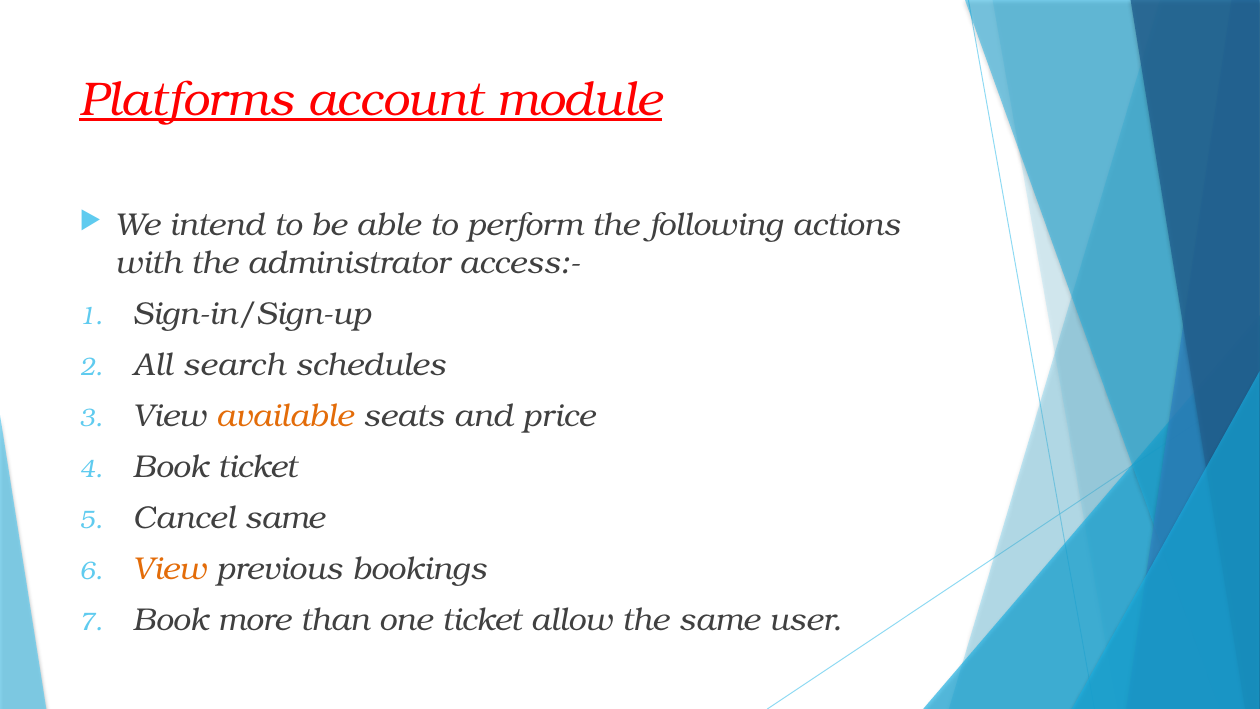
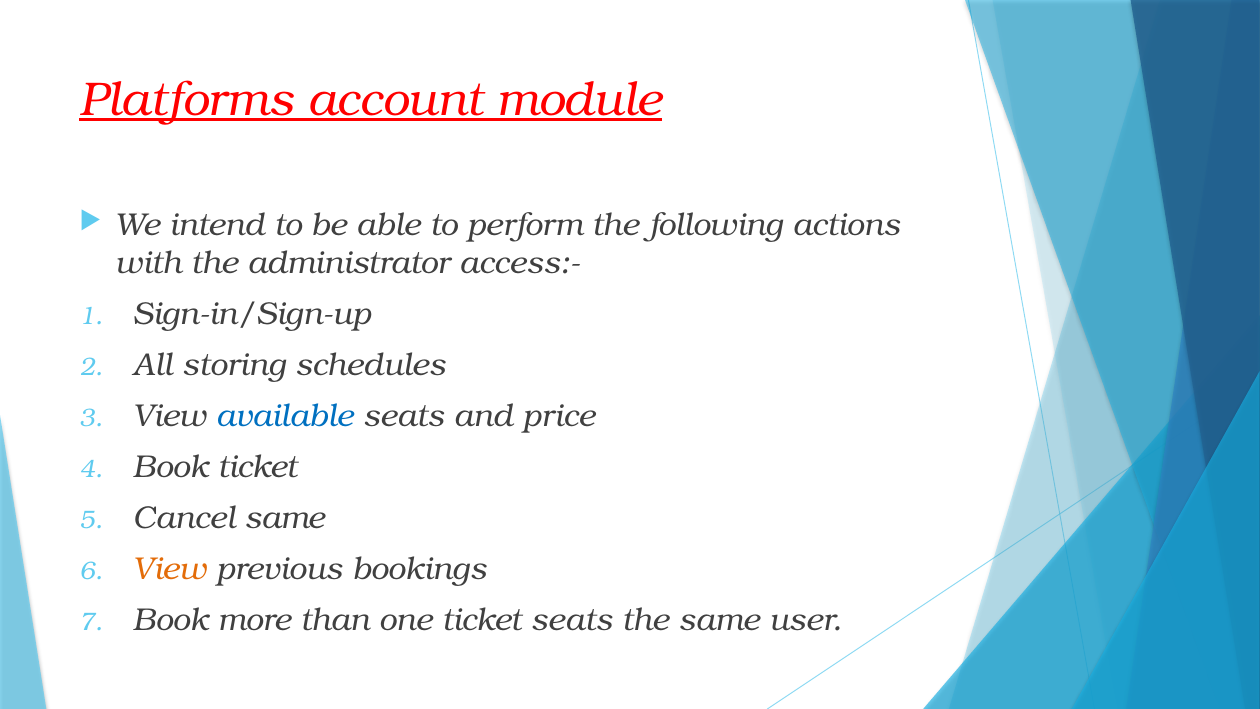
search: search -> storing (234, 365)
available colour: orange -> blue (285, 416)
ticket allow: allow -> seats (571, 620)
